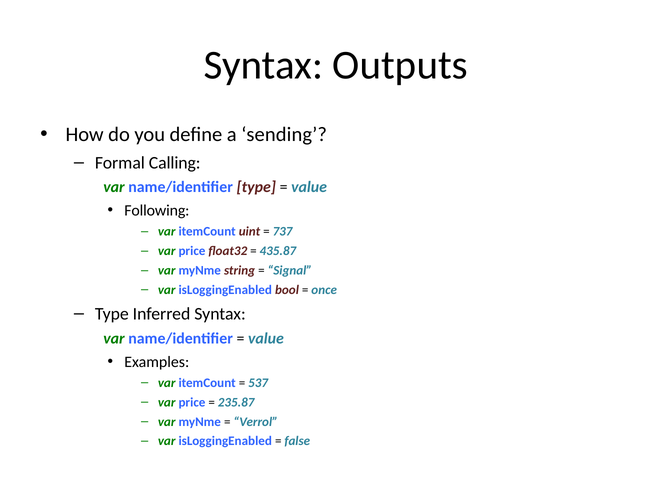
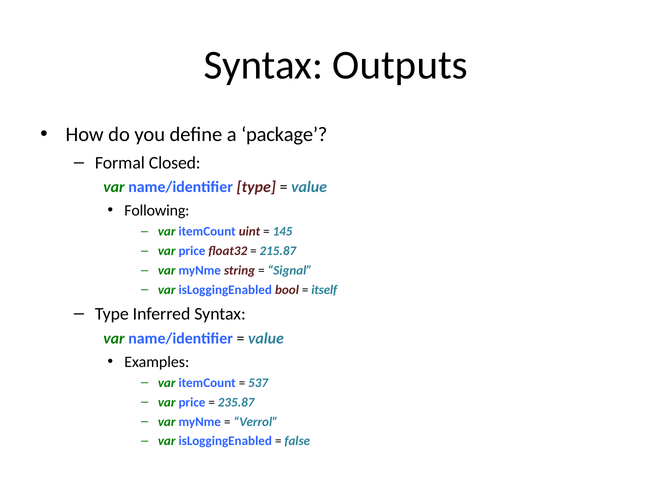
sending: sending -> package (284, 135)
Calling: Calling -> Closed (175, 163)
737: 737 -> 145 (283, 232)
435.87: 435.87 -> 215.87 (278, 251)
once: once -> itself (324, 290)
